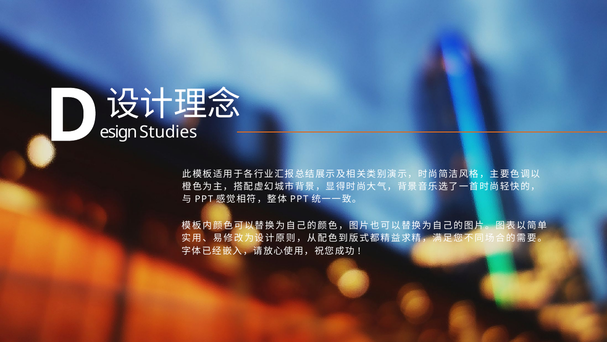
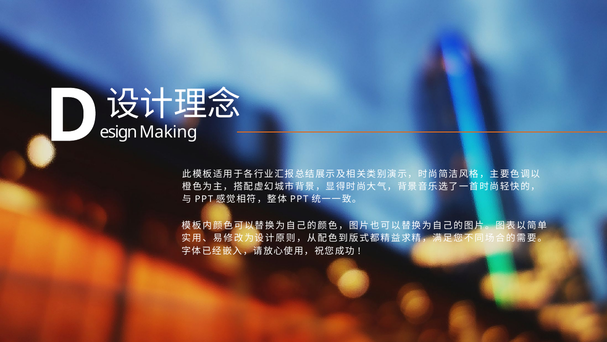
Studies: Studies -> Making (168, 132)
